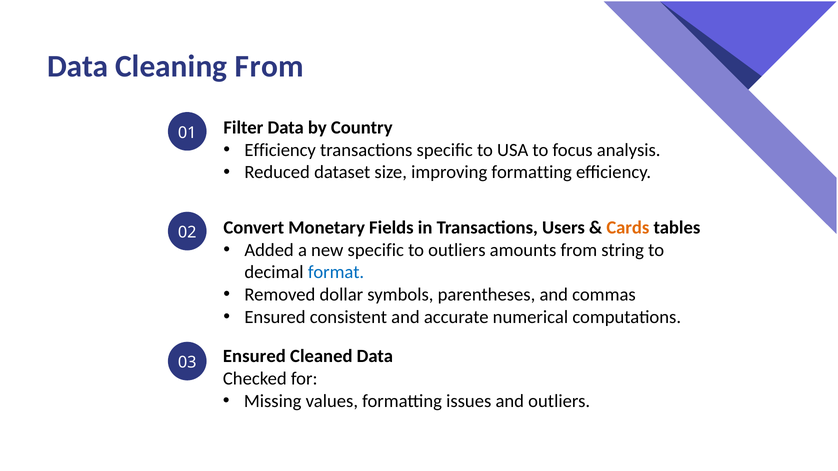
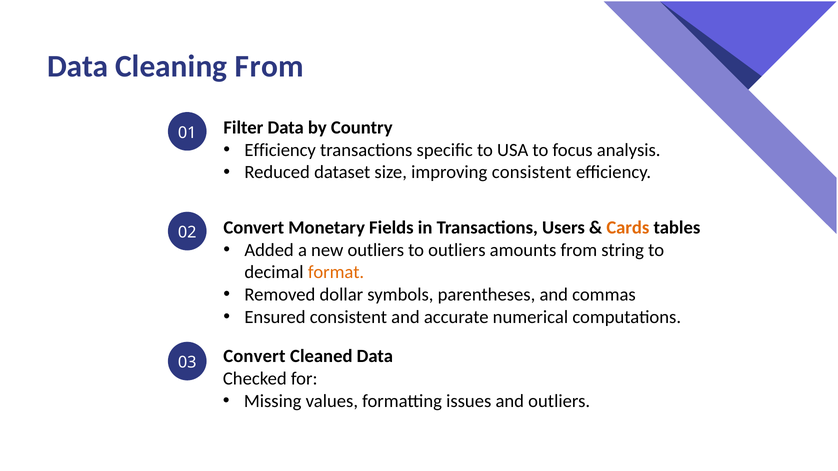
improving formatting: formatting -> consistent (532, 172)
new specific: specific -> outliers (376, 250)
format colour: blue -> orange (336, 273)
03 Ensured: Ensured -> Convert (254, 357)
